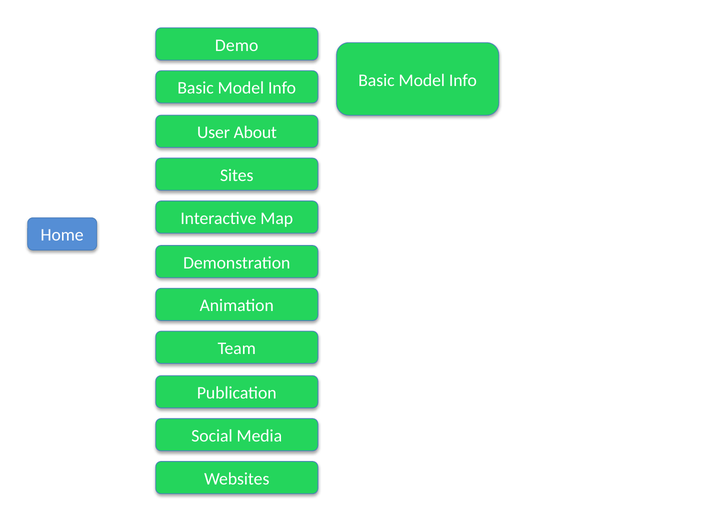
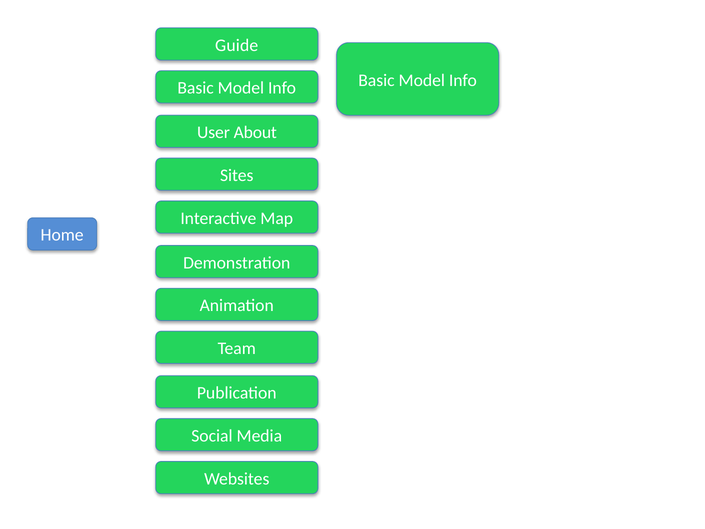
Demo: Demo -> Guide (237, 45)
